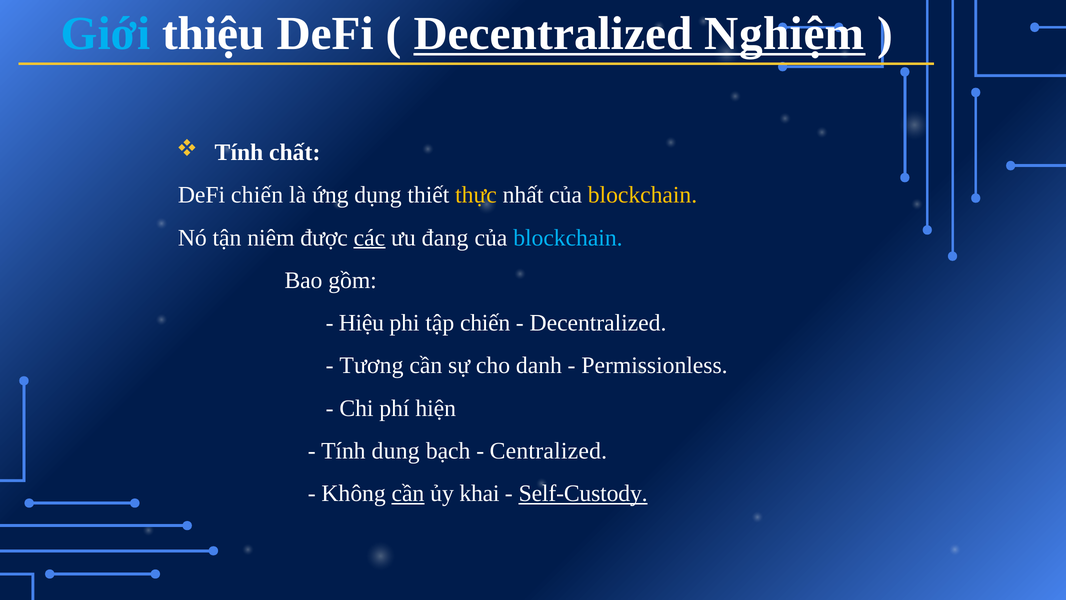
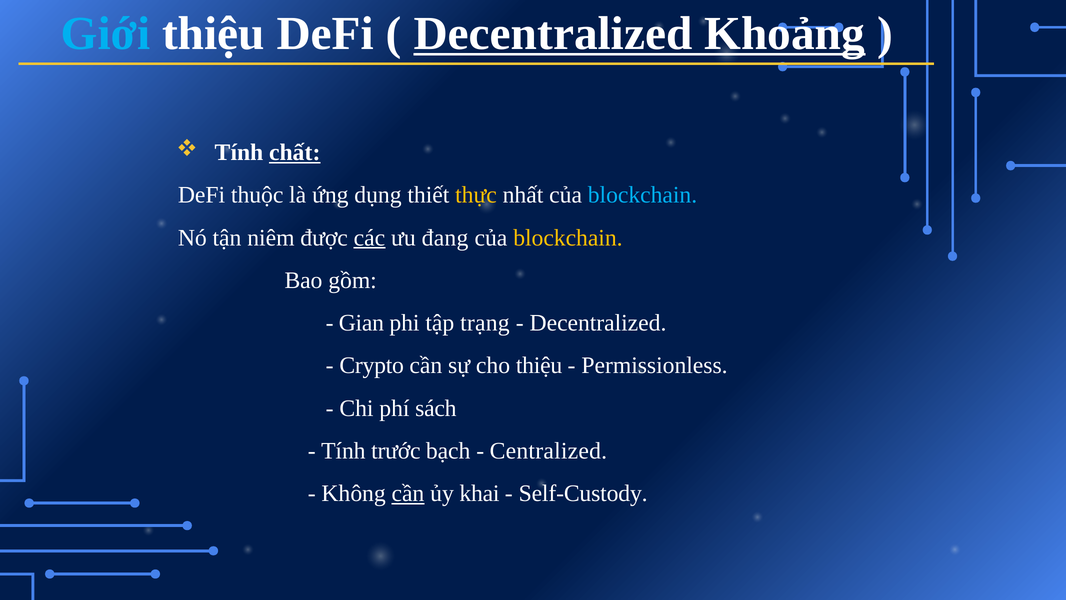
Nghiệm: Nghiệm -> Khoảng (785, 34)
chất underline: none -> present (295, 152)
DeFi chiến: chiến -> thuộc (257, 195)
blockchain colour: yellow -> light blue (642, 195)
blockchain colour: light blue -> yellow (568, 238)
Hiệu: Hiệu -> Gian (361, 323)
tập chiến: chiến -> trạng (485, 323)
Tương: Tương -> Crypto (372, 365)
cho danh: danh -> thiệu (539, 365)
hiện: hiện -> sách (436, 408)
dung: dung -> trước (396, 451)
Self-Custody underline: present -> none (583, 493)
